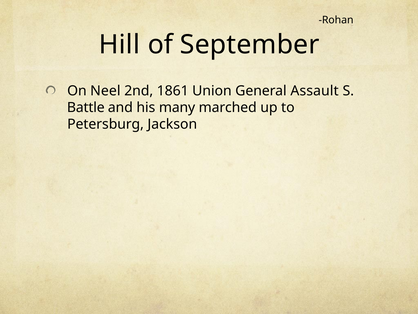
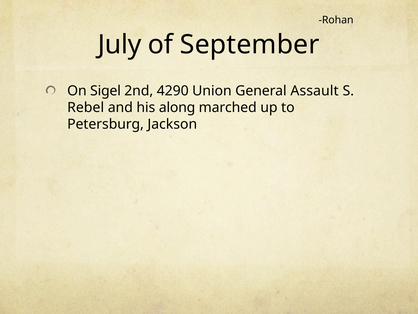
Hill: Hill -> July (120, 45)
Neel: Neel -> Sigel (106, 91)
1861: 1861 -> 4290 (173, 91)
Battle: Battle -> Rebel (86, 107)
many: many -> along (177, 107)
